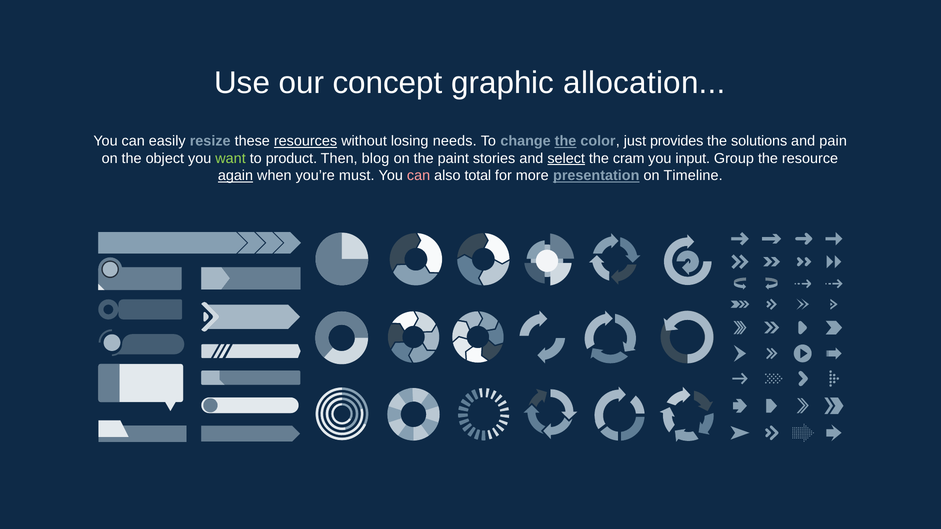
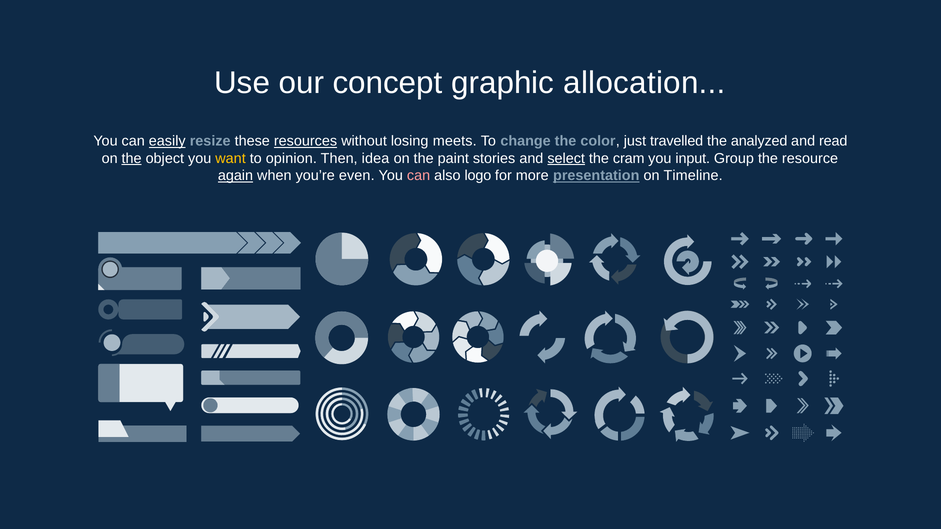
easily underline: none -> present (167, 141)
needs: needs -> meets (455, 141)
the underline: present -> none (566, 141)
provides: provides -> travelled (677, 141)
solutions: solutions -> analyzed (759, 141)
pain: pain -> read (833, 141)
the underline: none -> present (132, 159)
want colour: light green -> yellow (231, 159)
product: product -> opinion (291, 159)
blog: blog -> idea (376, 159)
must: must -> even (357, 176)
total: total -> logo (478, 176)
